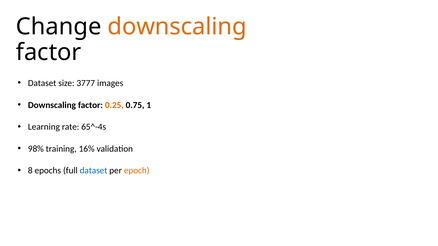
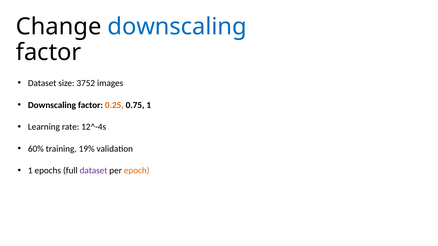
downscaling colour: orange -> blue (177, 27)
3777: 3777 -> 3752 (86, 83)
65^-4s: 65^-4s -> 12^-4s (94, 127)
98%: 98% -> 60% (36, 149)
16%: 16% -> 19% (87, 149)
8: 8 -> 1 (30, 171)
dataset colour: blue -> purple (94, 171)
